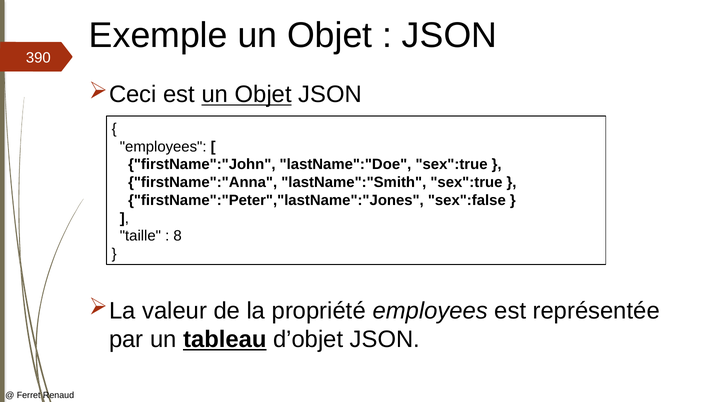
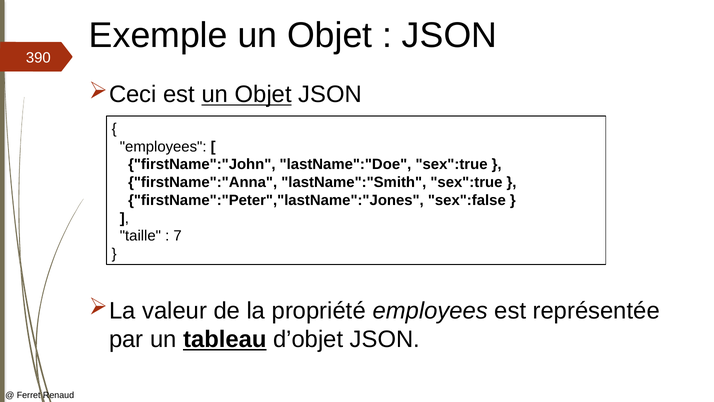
8: 8 -> 7 (178, 236)
